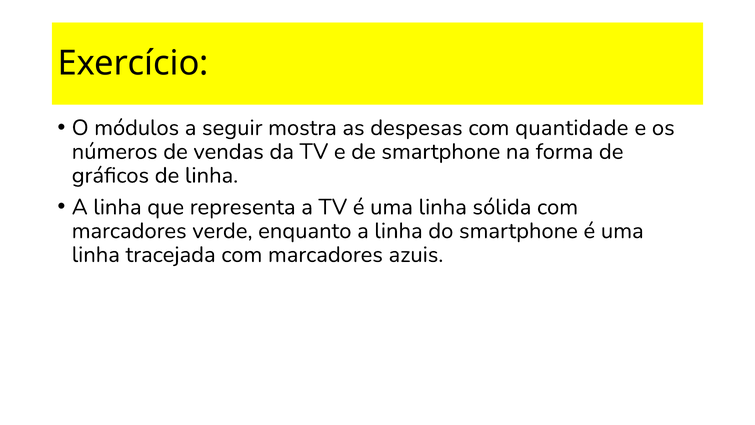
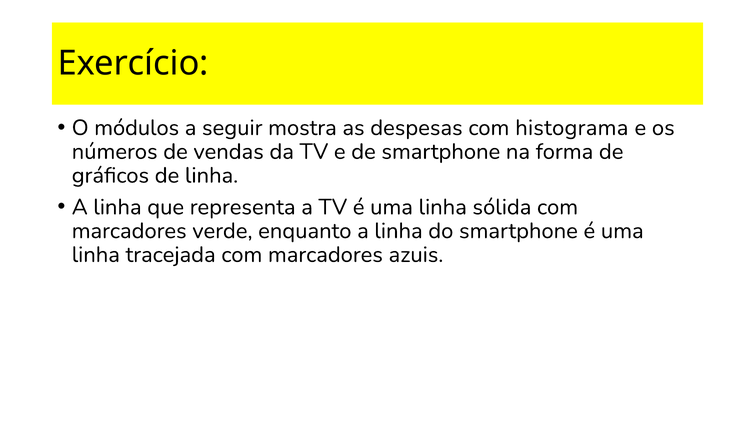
quantidade: quantidade -> histograma (572, 128)
